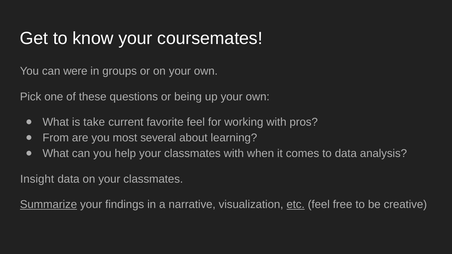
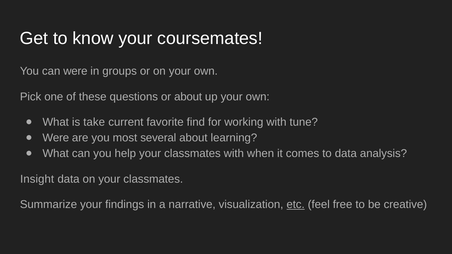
or being: being -> about (188, 97)
favorite feel: feel -> find (196, 122)
pros: pros -> tune (304, 122)
From: From -> Were (56, 138)
Summarize underline: present -> none (48, 205)
